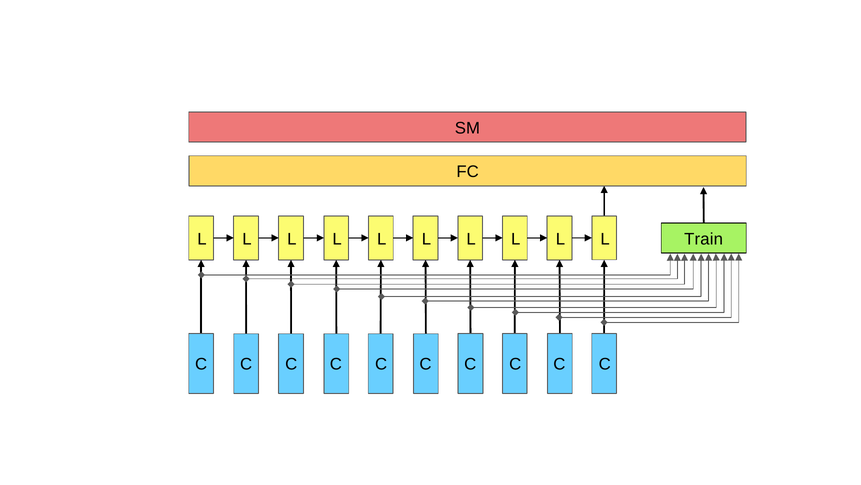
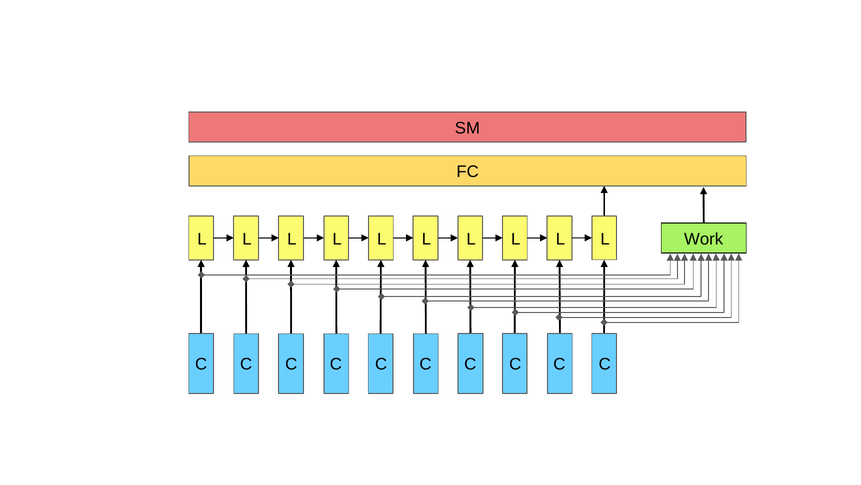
Train: Train -> Work (704, 239)
